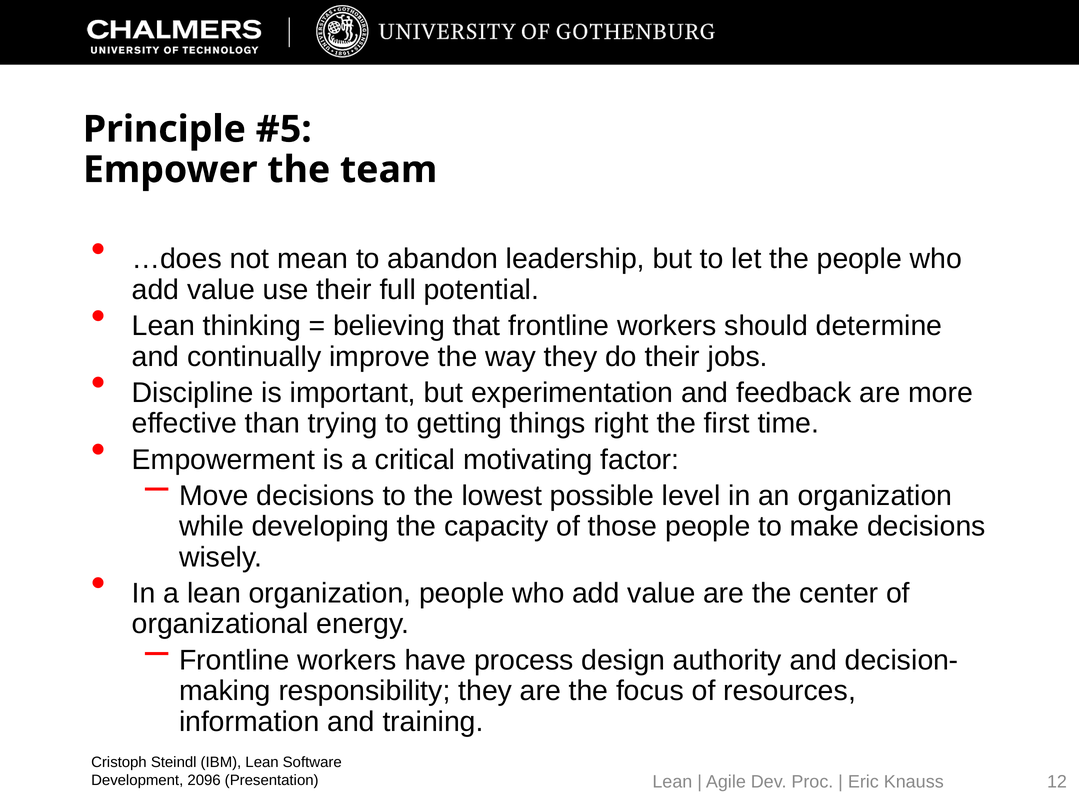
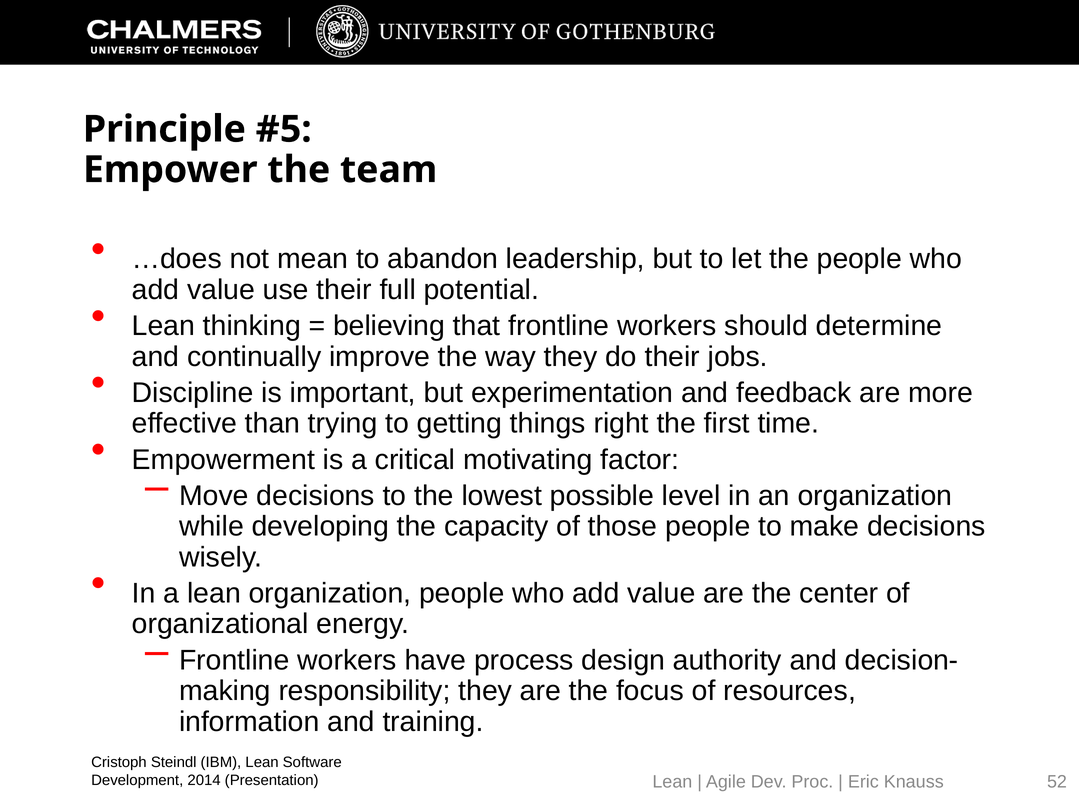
2096: 2096 -> 2014 (204, 781)
12: 12 -> 52 (1057, 782)
